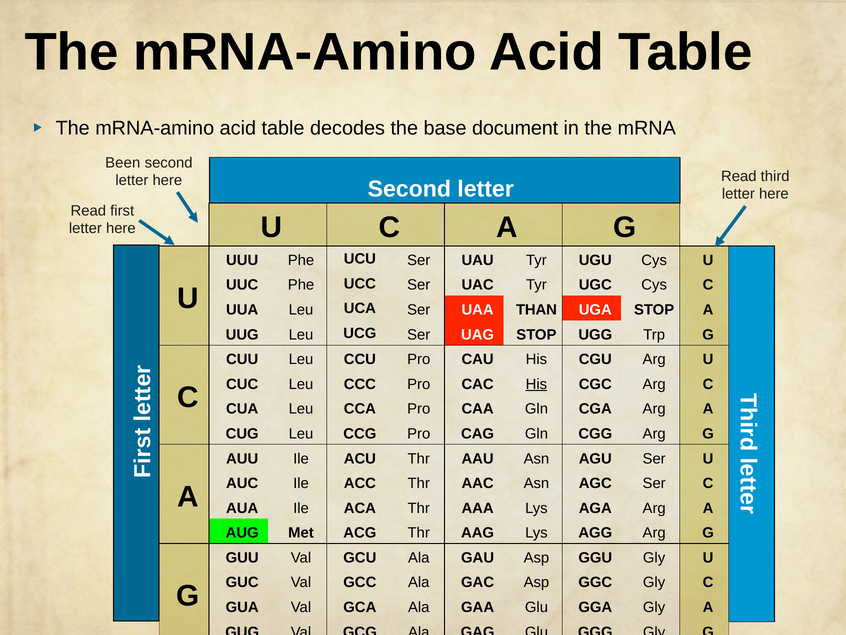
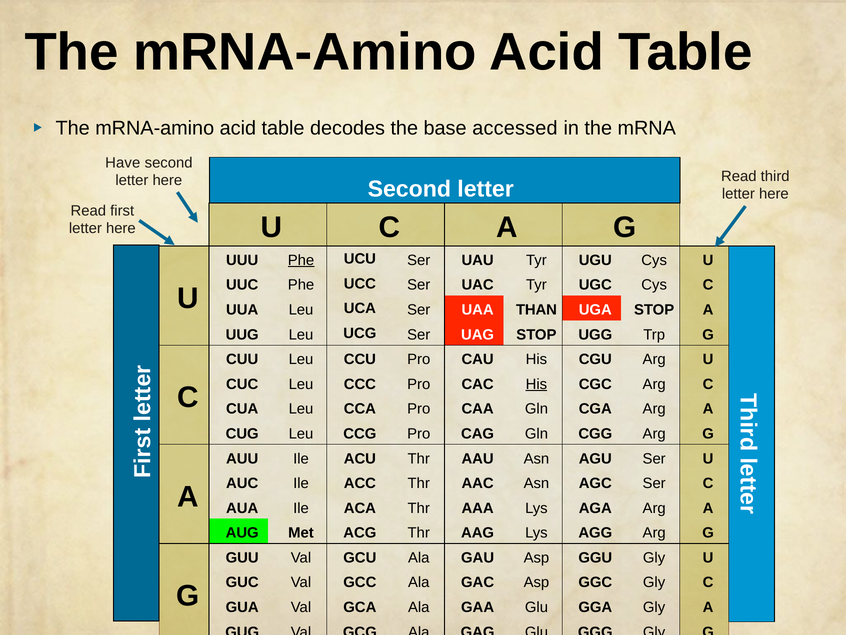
document: document -> accessed (515, 128)
Been: Been -> Have (123, 163)
Phe underline: none -> present (301, 260)
